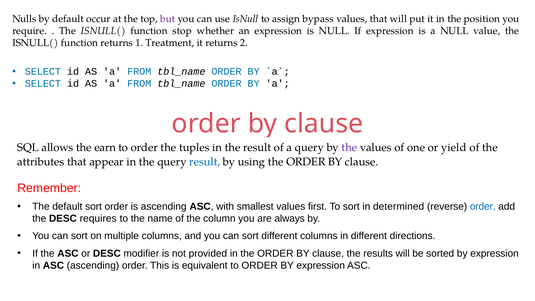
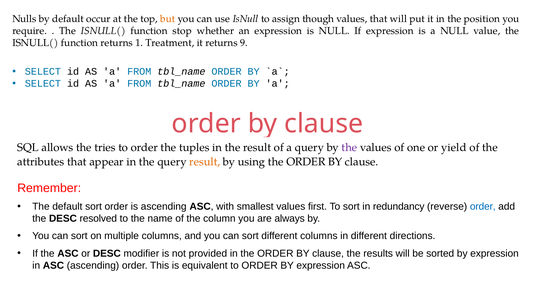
but colour: purple -> orange (168, 19)
bypass: bypass -> though (318, 19)
2: 2 -> 9 (244, 43)
earn: earn -> tries (105, 147)
result colour: blue -> orange (205, 162)
determined: determined -> redundancy (399, 207)
requires: requires -> resolved (98, 219)
